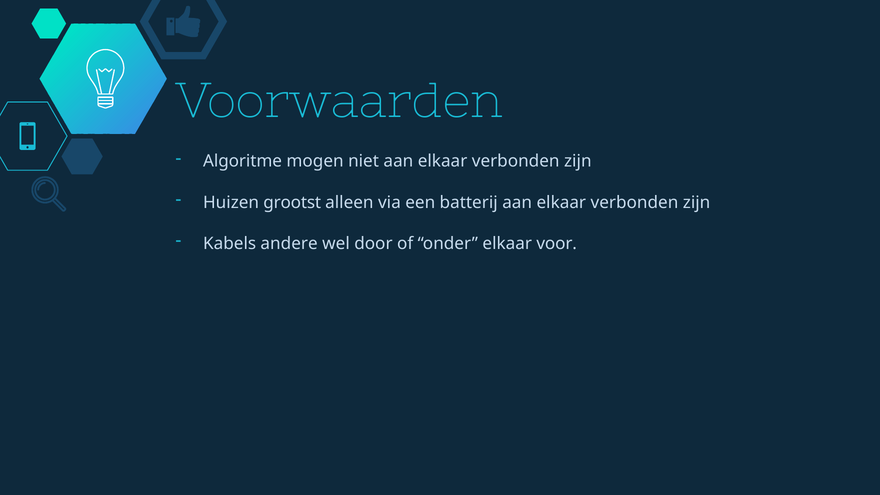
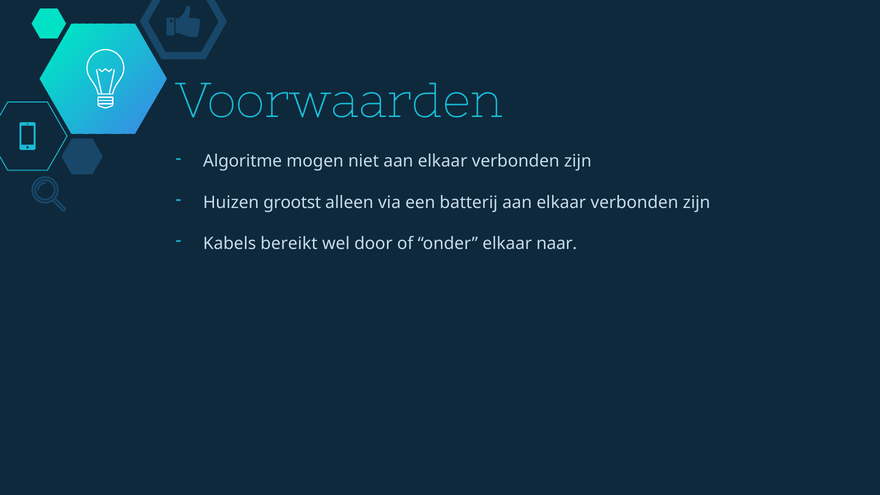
andere: andere -> bereikt (289, 244)
voor: voor -> naar (557, 244)
